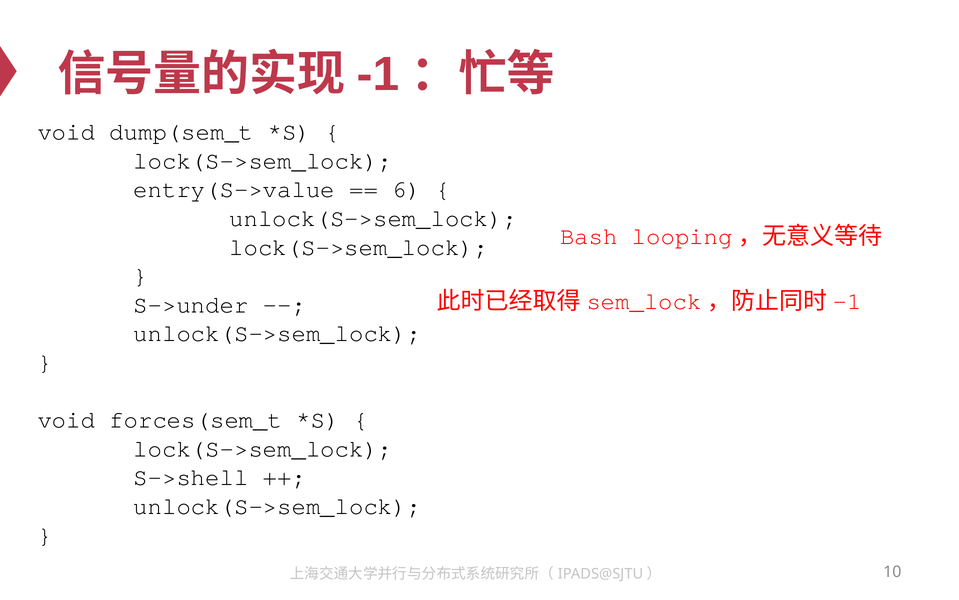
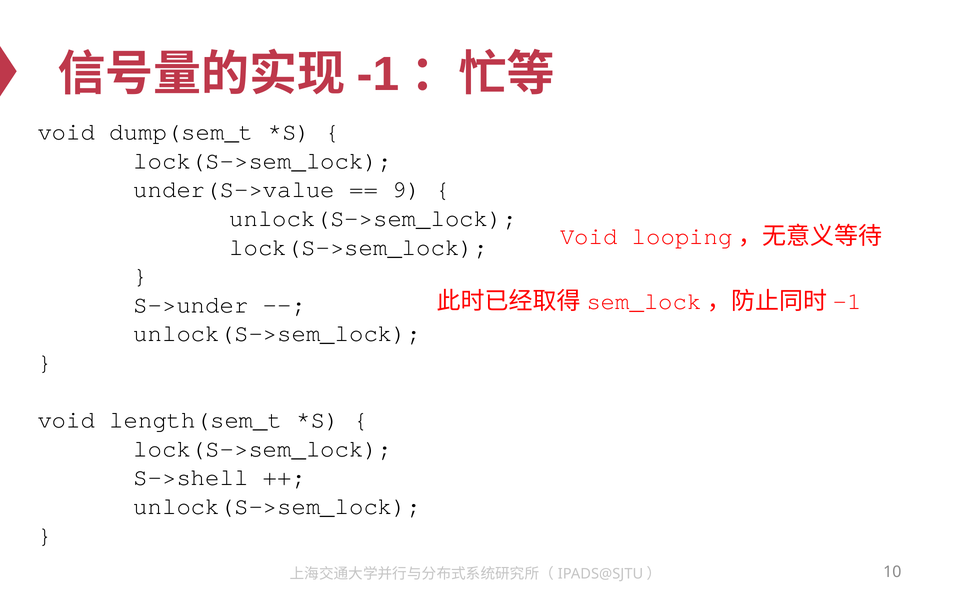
entry(S->value: entry(S->value -> under(S->value (234, 189)
6: 6 -> 9 (407, 189)
Bash: Bash -> Void (589, 236)
forces(sem_t: forces(sem_t -> length(sem_t (196, 419)
